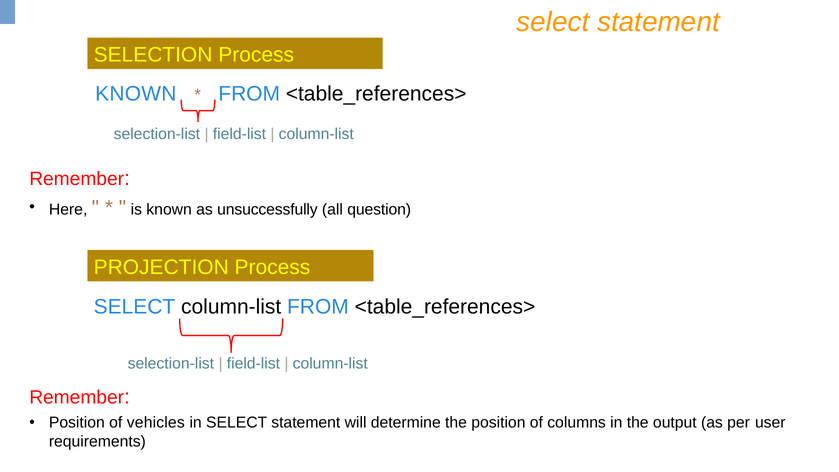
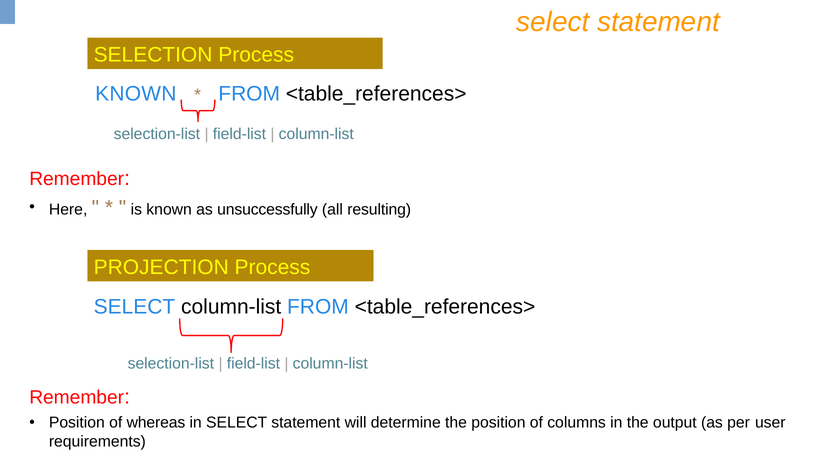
question: question -> resulting (379, 209)
vehicles: vehicles -> whereas (156, 423)
